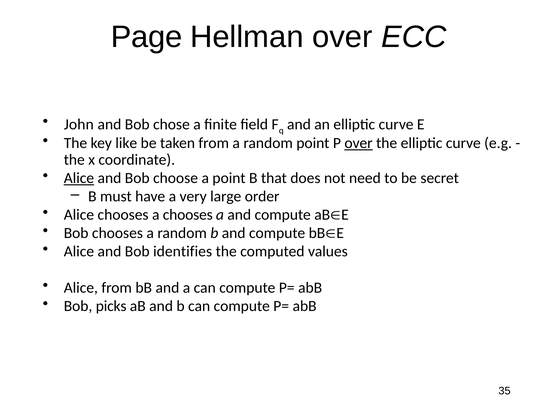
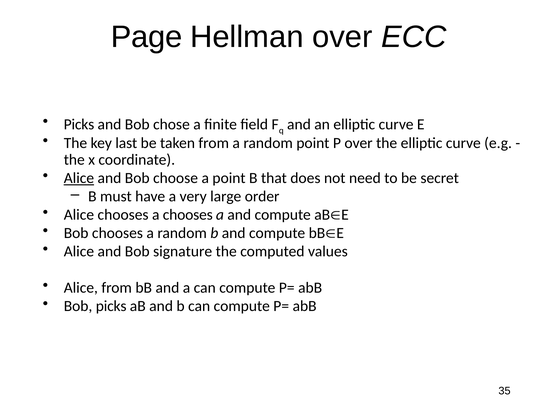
John: John -> Picks (79, 125)
like: like -> last (126, 143)
over underline: present -> none (359, 143)
identifies: identifies -> signature (183, 252)
